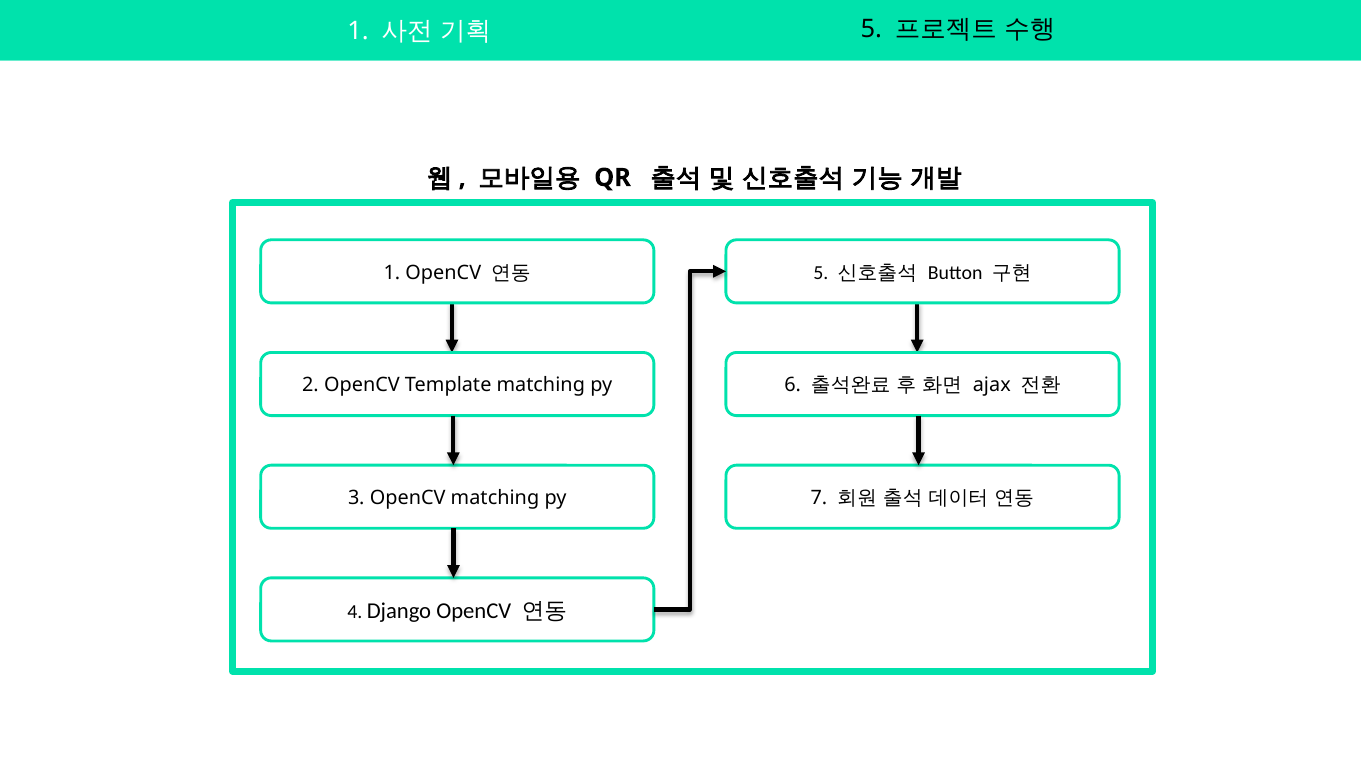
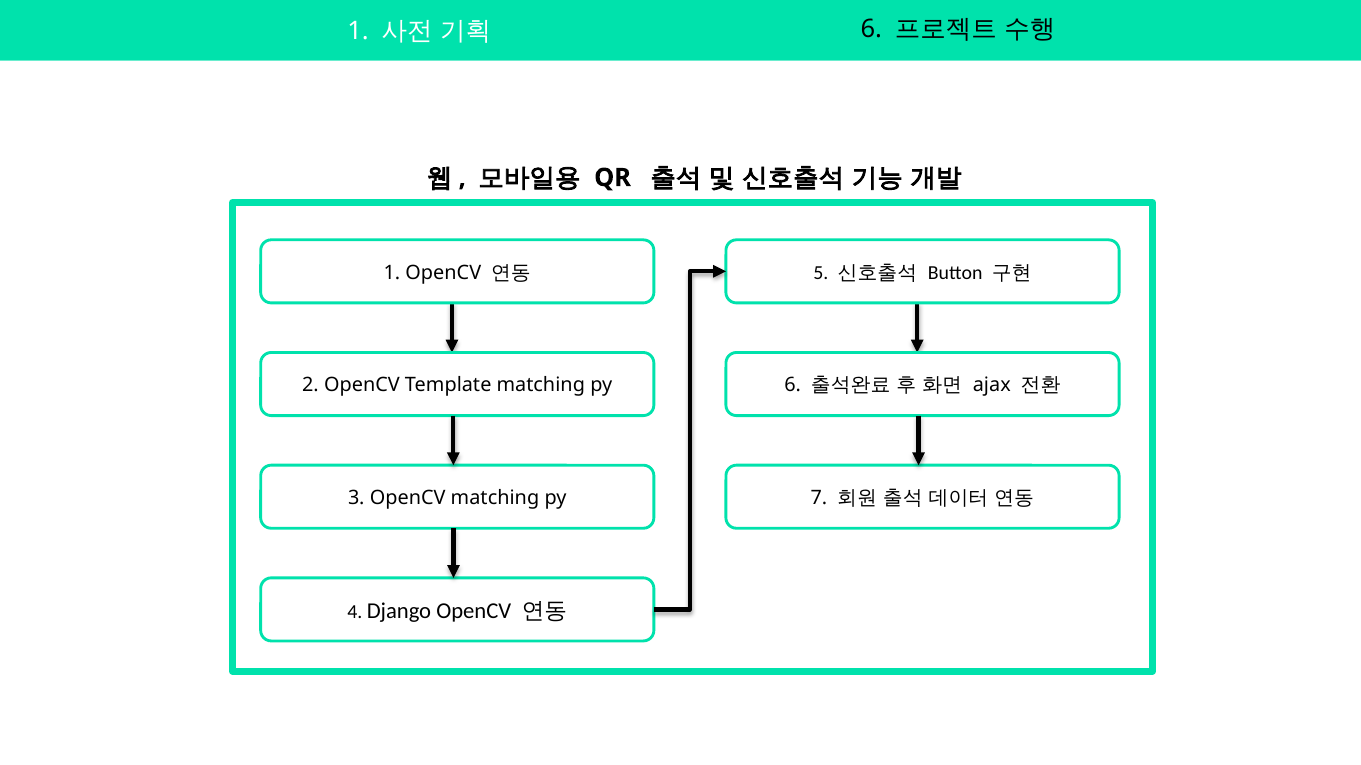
5: 5 -> 6 (871, 29)
